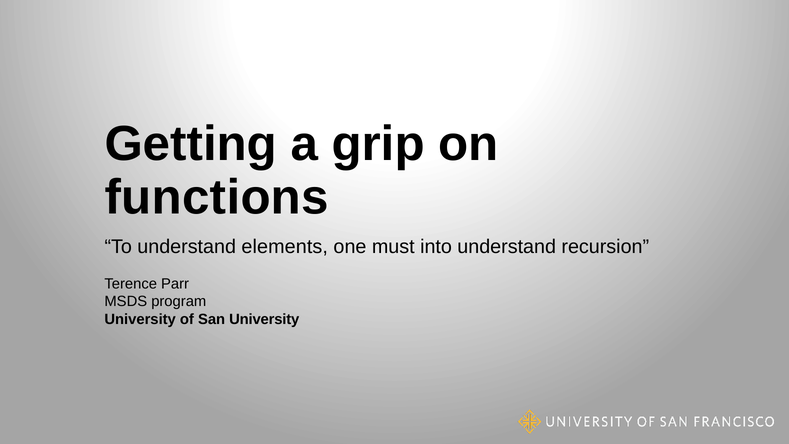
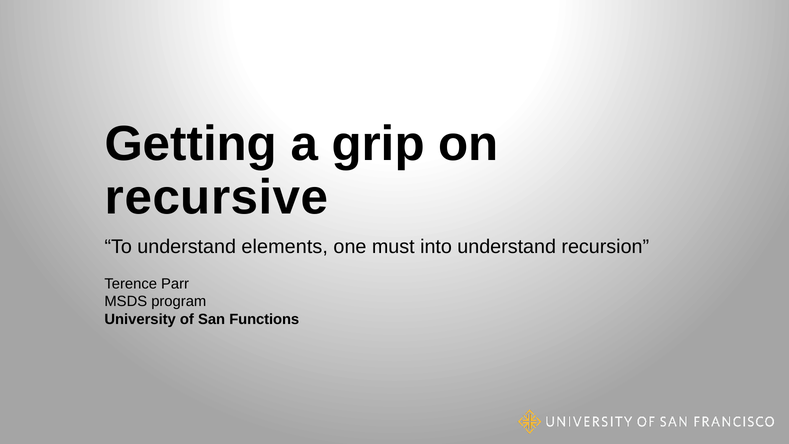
functions: functions -> recursive (217, 197)
San University: University -> Functions (264, 319)
